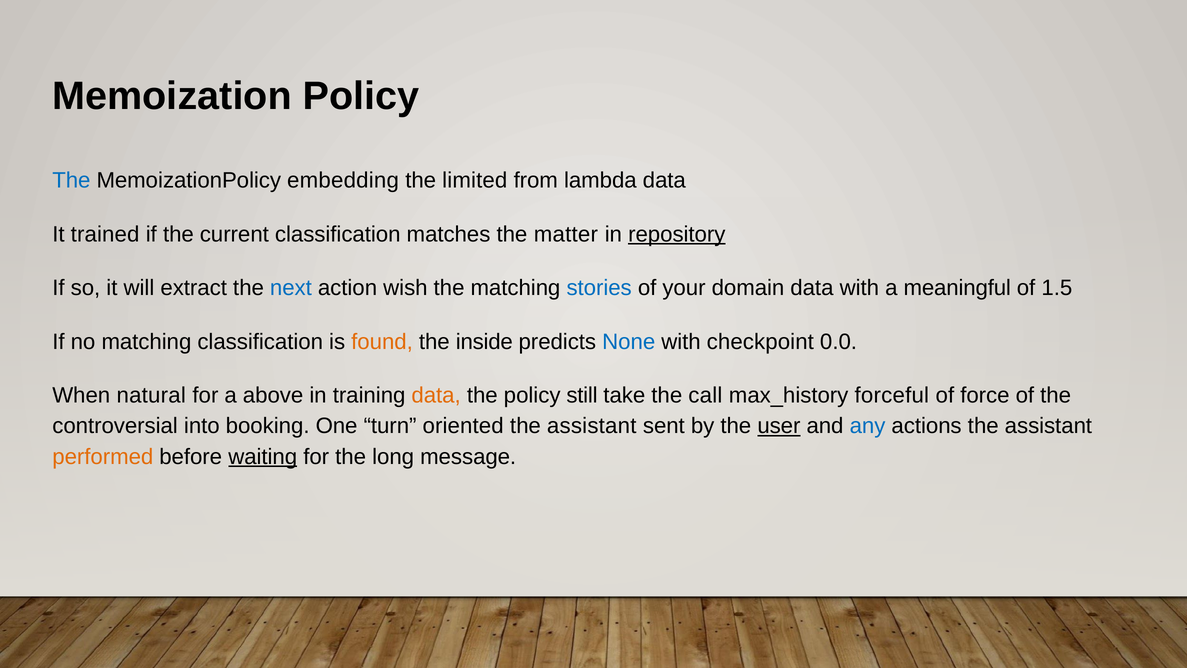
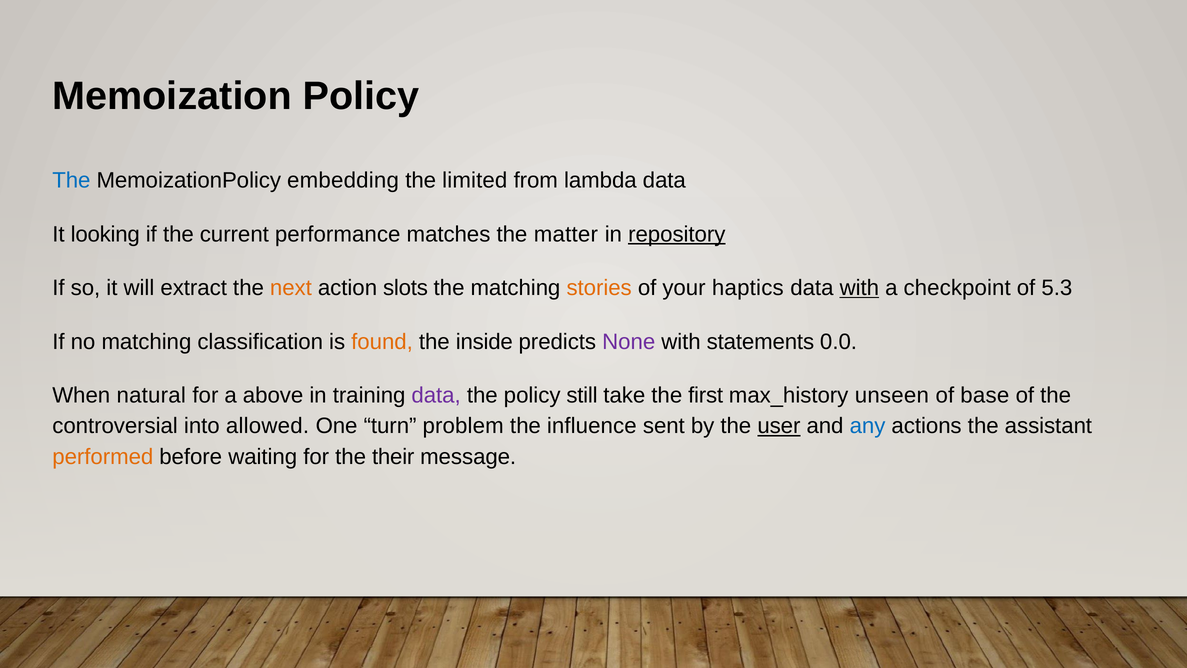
trained: trained -> looking (105, 234)
current classification: classification -> performance (338, 234)
next colour: blue -> orange (291, 288)
wish: wish -> slots (405, 288)
stories colour: blue -> orange (599, 288)
domain: domain -> haptics (748, 288)
with underline: none -> present (859, 288)
meaningful: meaningful -> checkpoint (957, 288)
1.5: 1.5 -> 5.3 (1057, 288)
None colour: blue -> purple (629, 342)
checkpoint: checkpoint -> statements (760, 342)
data colour: orange -> purple (436, 395)
call: call -> first (706, 395)
forceful: forceful -> unseen (892, 395)
force: force -> base (985, 395)
booking: booking -> allowed (267, 426)
oriented: oriented -> problem (463, 426)
assistant: assistant -> influence (592, 426)
waiting underline: present -> none (263, 457)
long: long -> their (393, 457)
